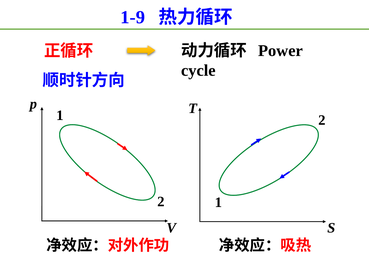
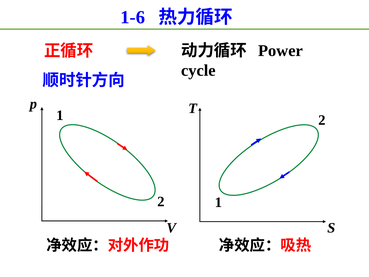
1-9: 1-9 -> 1-6 (133, 17)
